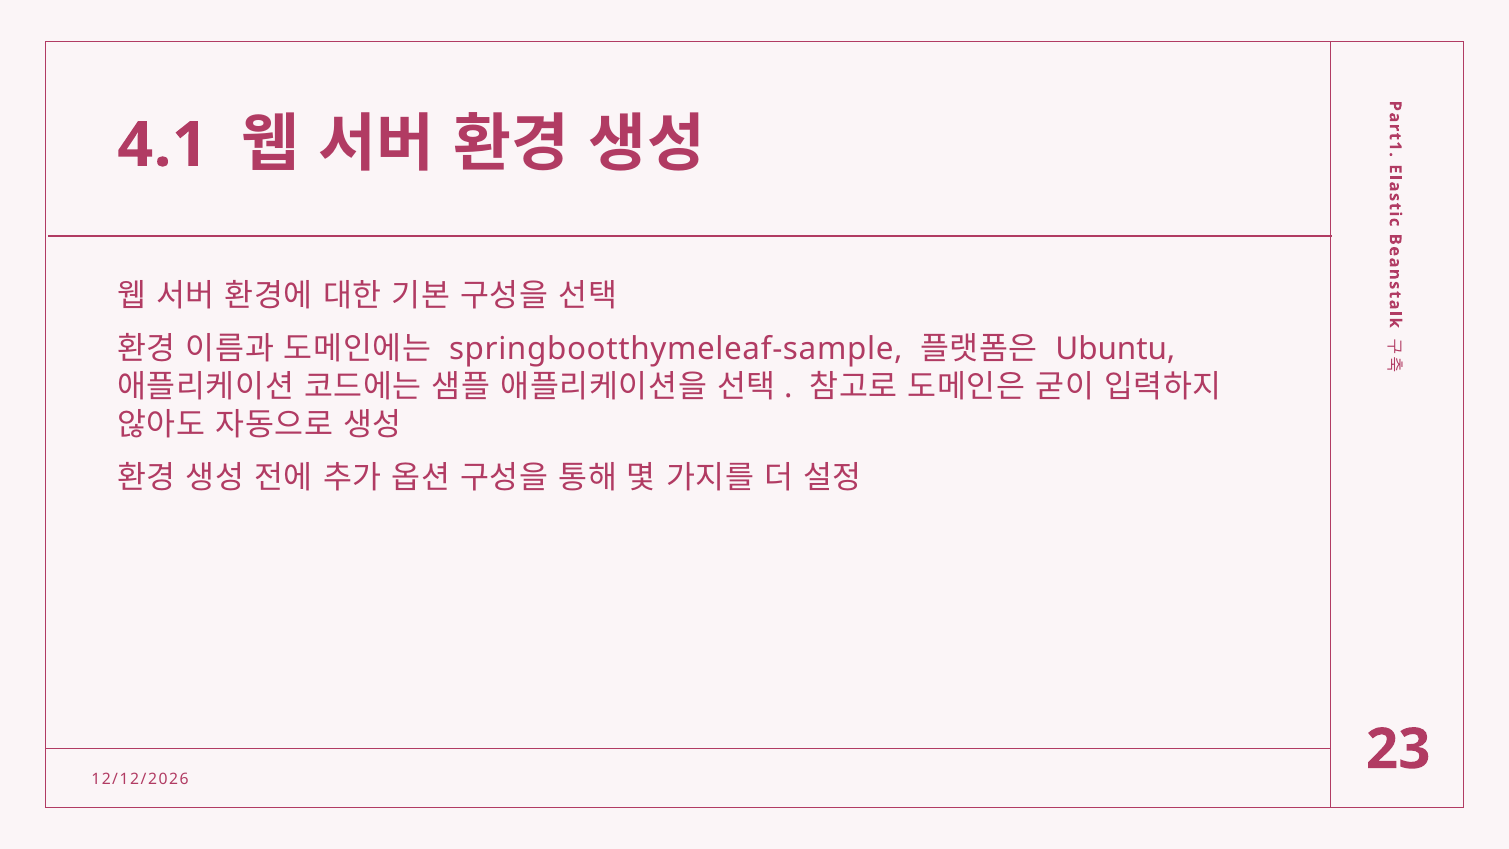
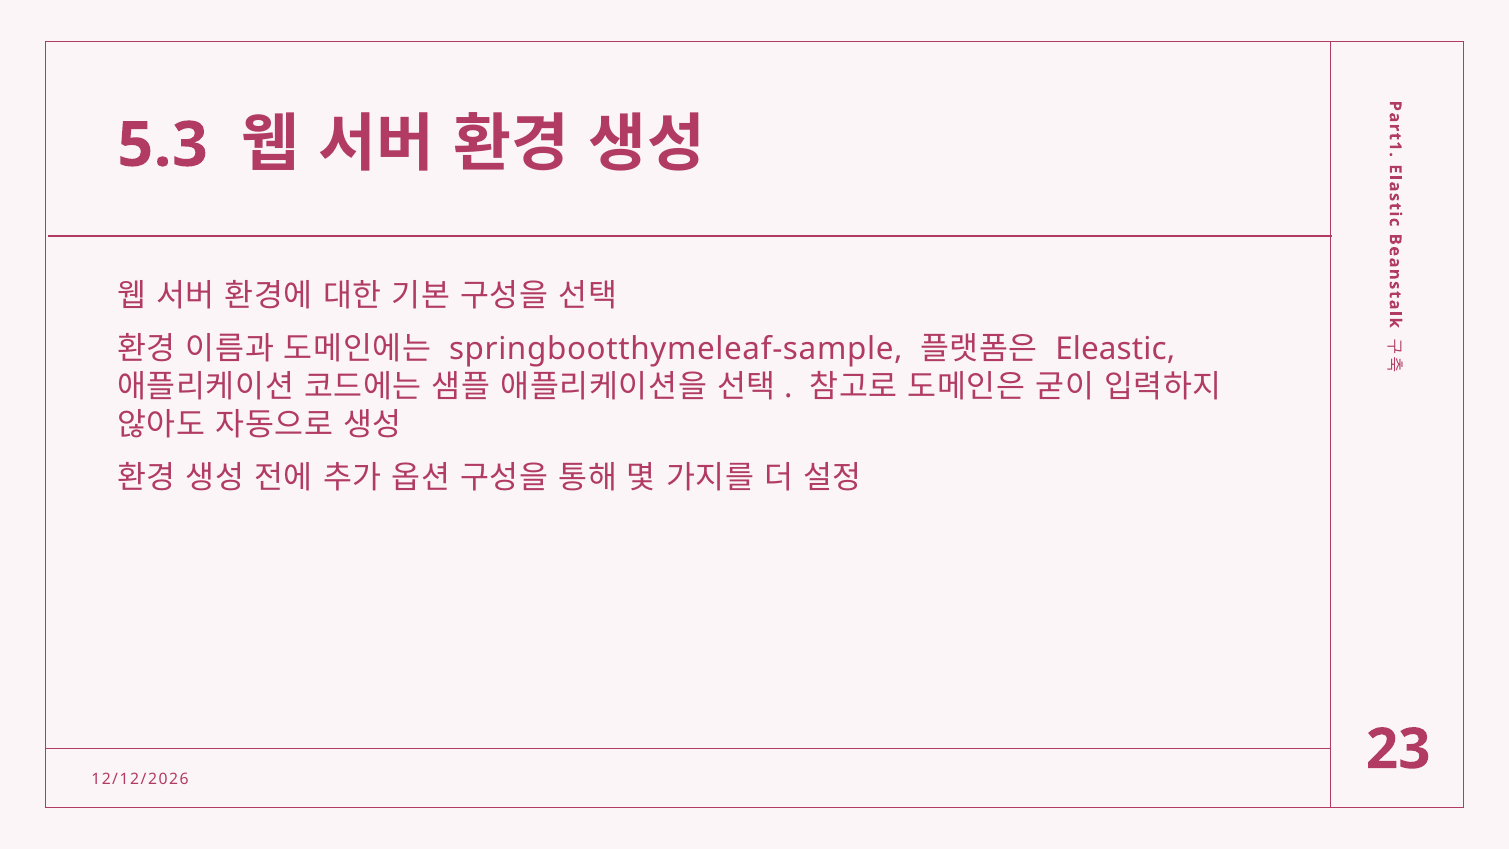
4.1: 4.1 -> 5.3 (163, 145)
Ubuntu: Ubuntu -> Eleastic (1115, 349)
